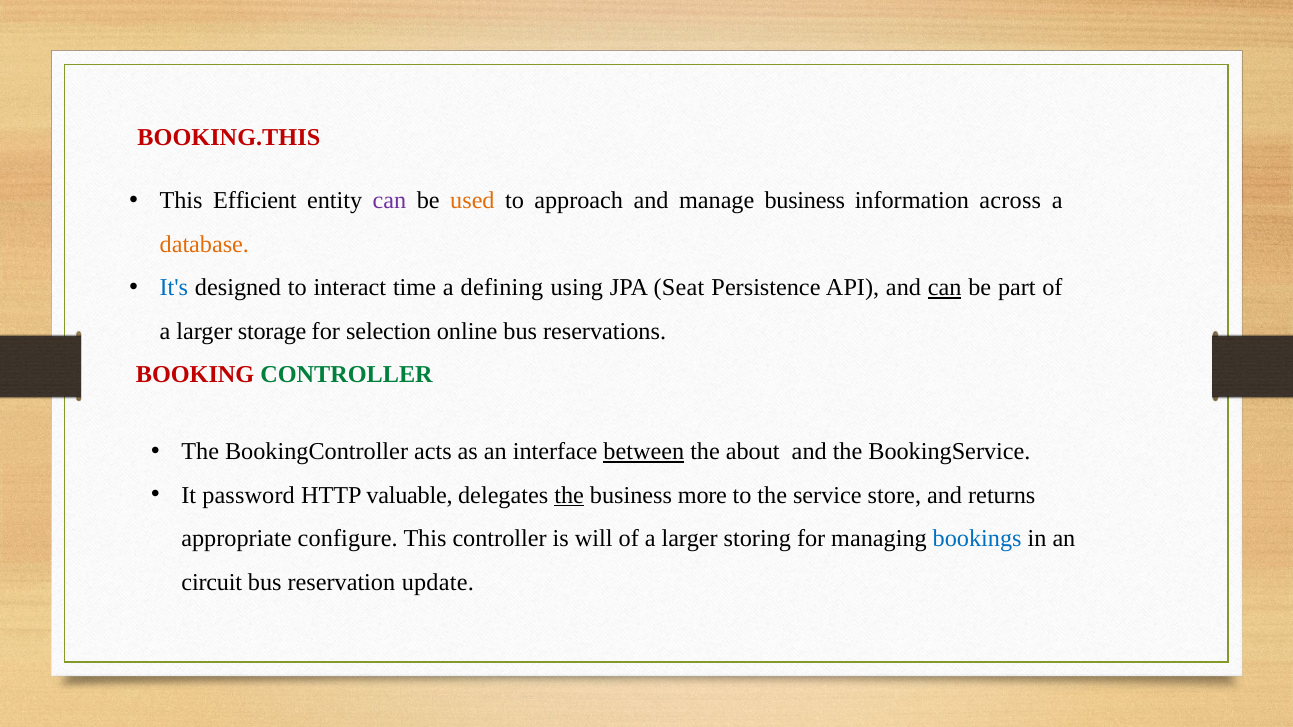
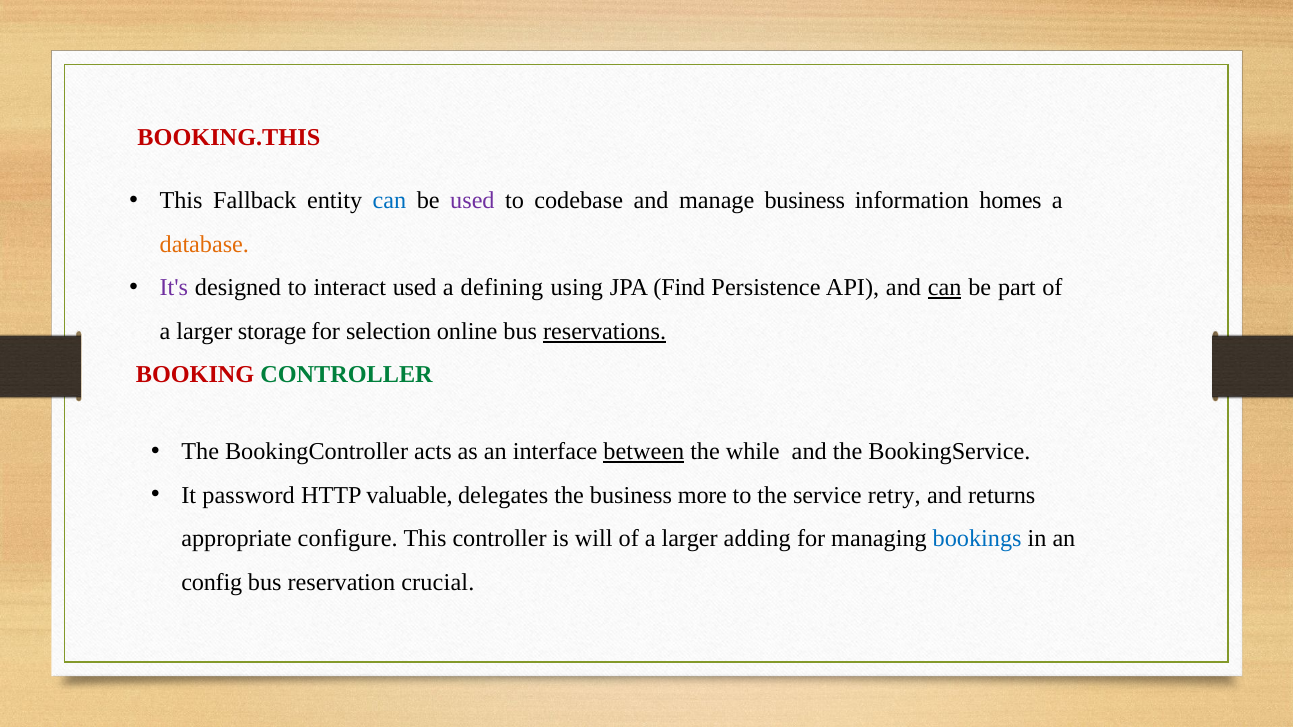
Efficient: Efficient -> Fallback (255, 201)
can colour: purple -> blue (389, 201)
used colour: orange -> purple (472, 201)
approach: approach -> codebase (579, 201)
across: across -> homes (1011, 201)
It's colour: blue -> purple (174, 288)
interact time: time -> used (415, 288)
Seat: Seat -> Find (679, 288)
reservations underline: none -> present (605, 332)
about: about -> while (753, 452)
the underline: present -> none (569, 495)
store: store -> retry (894, 495)
storing: storing -> adding (757, 539)
circuit: circuit -> config (212, 583)
update: update -> crucial (438, 583)
